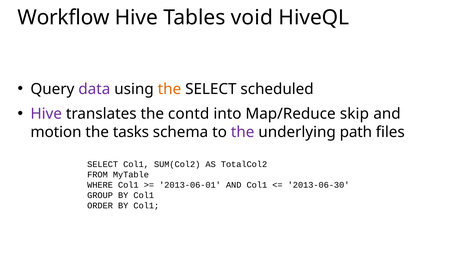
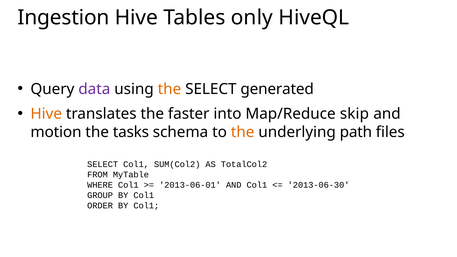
Workflow: Workflow -> Ingestion (64, 18)
void: void -> only (252, 18)
scheduled: scheduled -> generated (277, 89)
Hive colour: purple -> orange (46, 114)
contd: contd -> faster (189, 114)
the colour: purple -> orange (243, 132)
